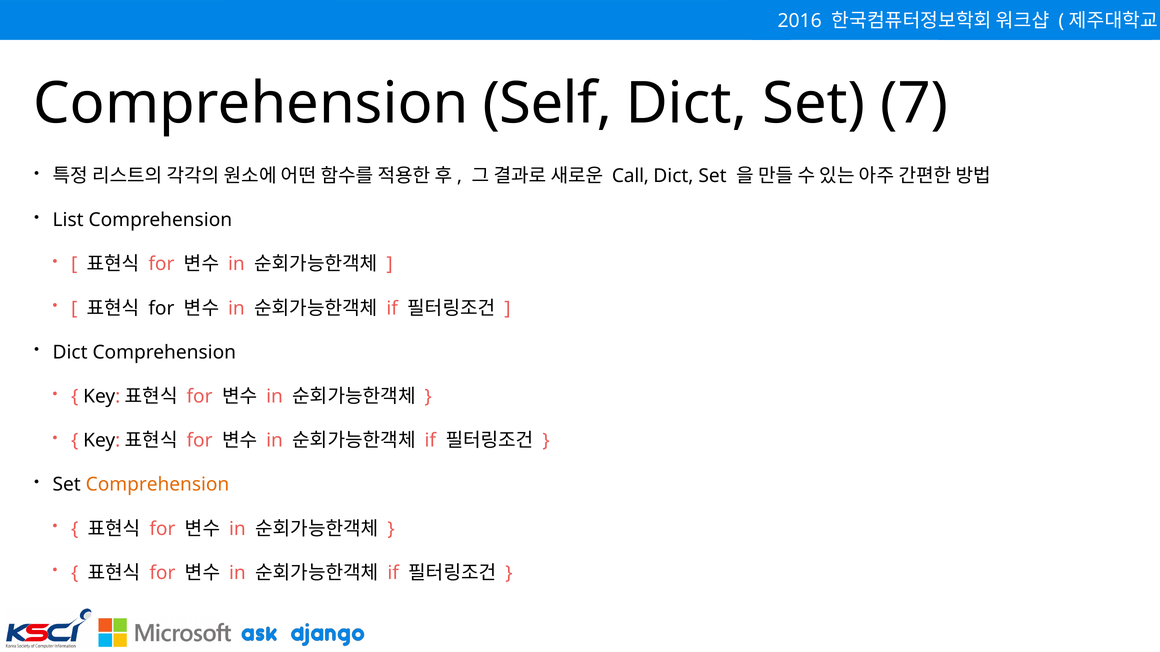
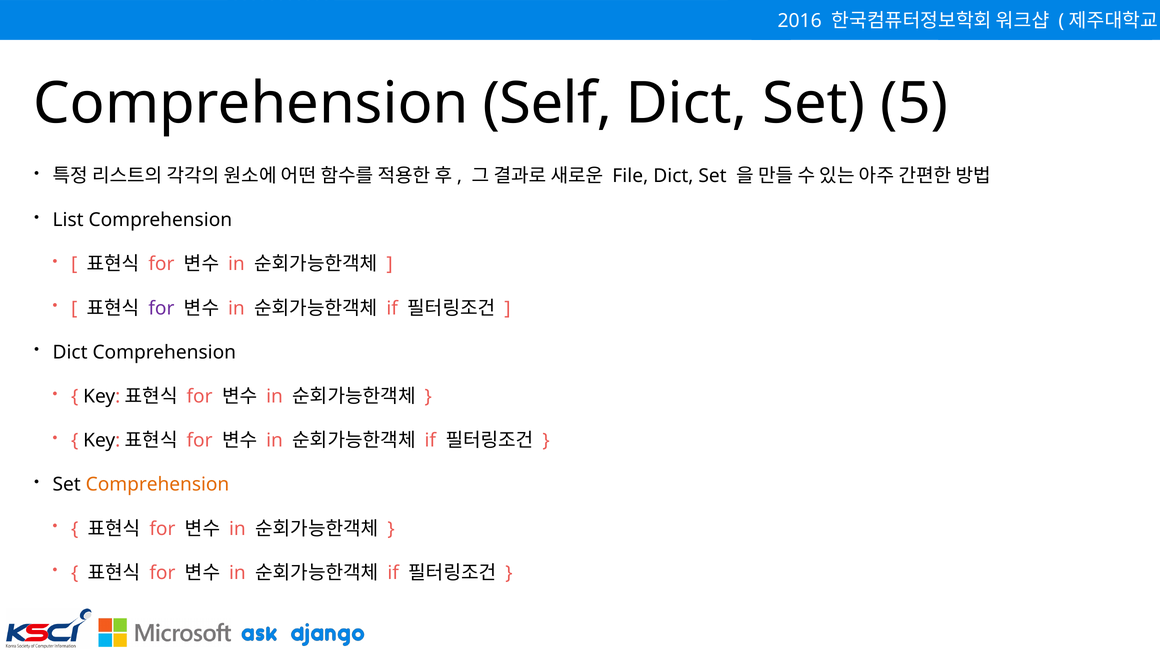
7: 7 -> 5 (914, 104)
Call: Call -> File (630, 176)
for colour: black -> purple (161, 309)
